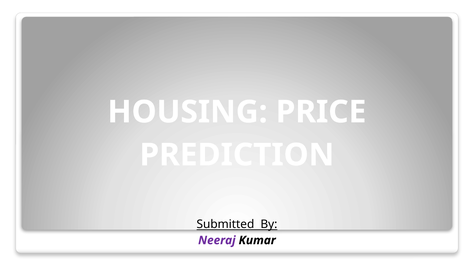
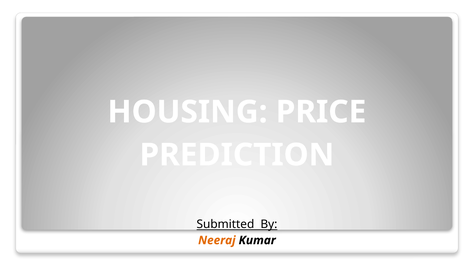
Neeraj colour: purple -> orange (217, 241)
